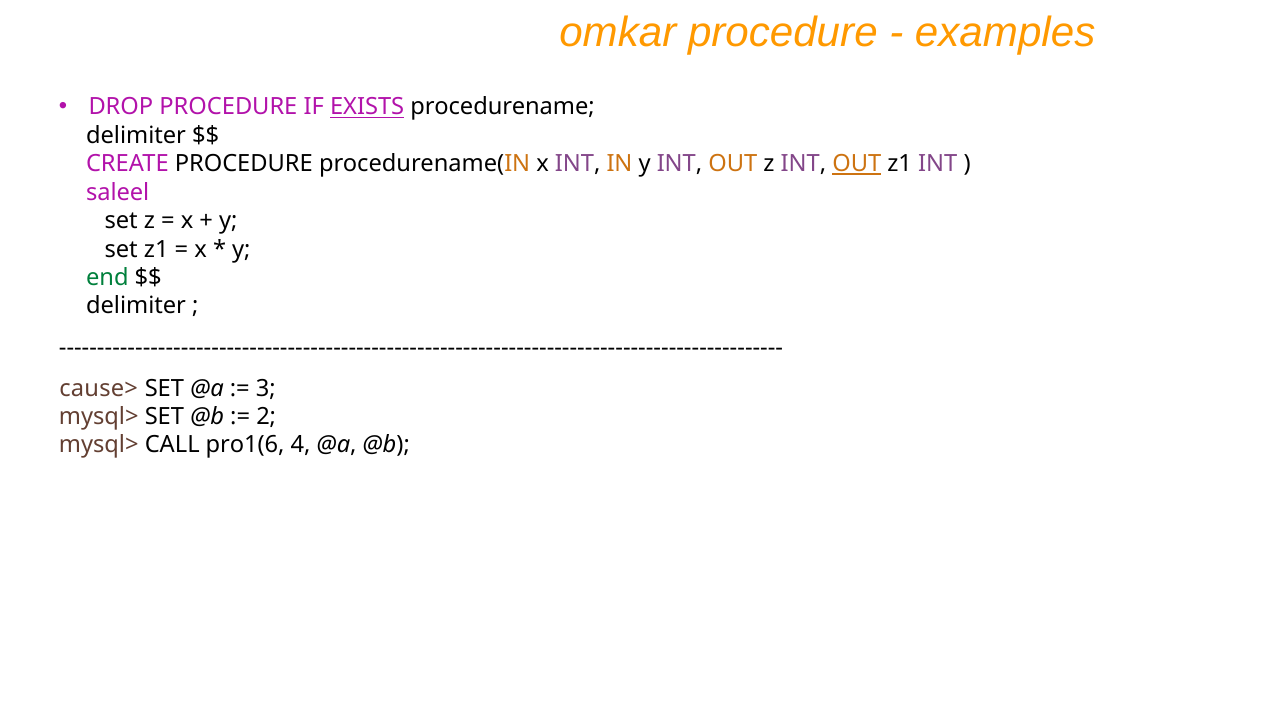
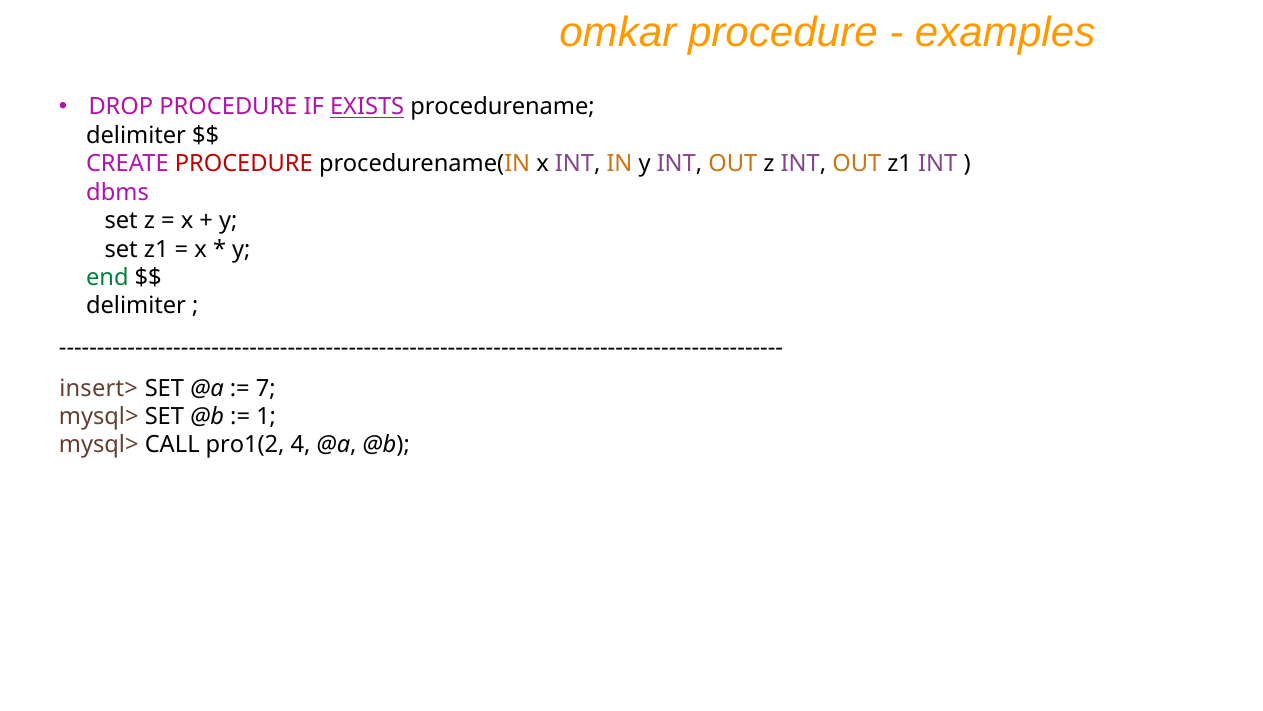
PROCEDURE colour: black -> red (244, 164)
OUT underline: present -> none (857, 164)
saleel: saleel -> dbms (118, 192)
cause>: cause> -> insert> (99, 388)
3: 3 -> 7 (266, 388)
2: 2 -> 1 (266, 416)
pro1(6: pro1(6 -> pro1(2 (245, 445)
